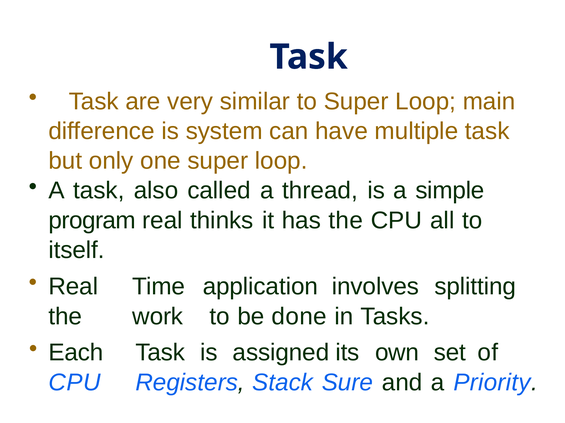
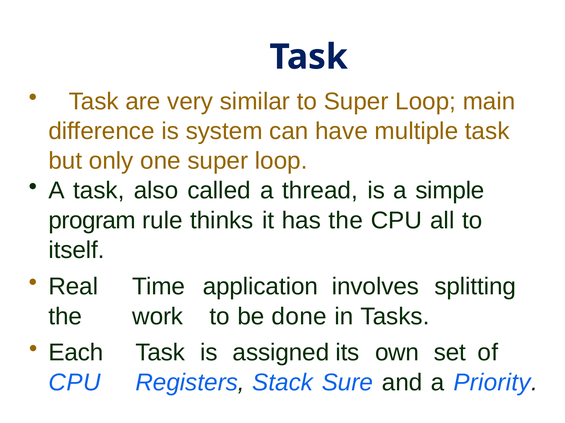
program real: real -> rule (162, 221)
